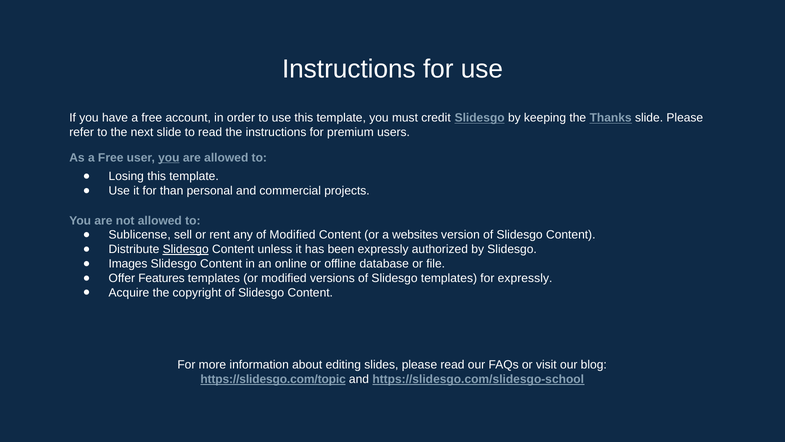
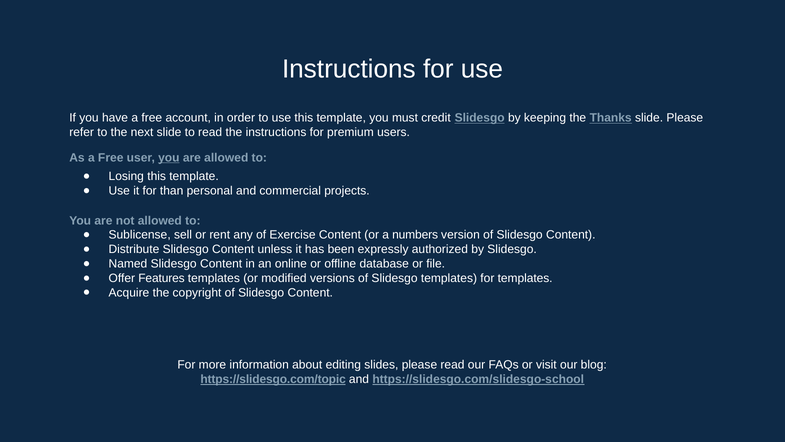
of Modified: Modified -> Exercise (293, 235)
websites: websites -> numbers (415, 235)
Slidesgo underline: present -> none (186, 249)
Images: Images -> Named (128, 264)
for expressly: expressly -> templates (525, 278)
